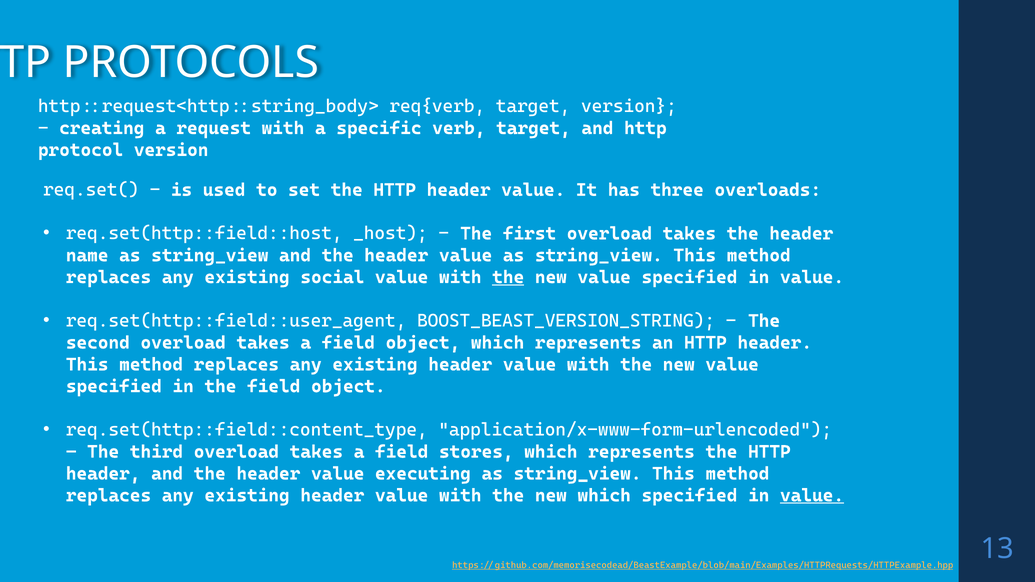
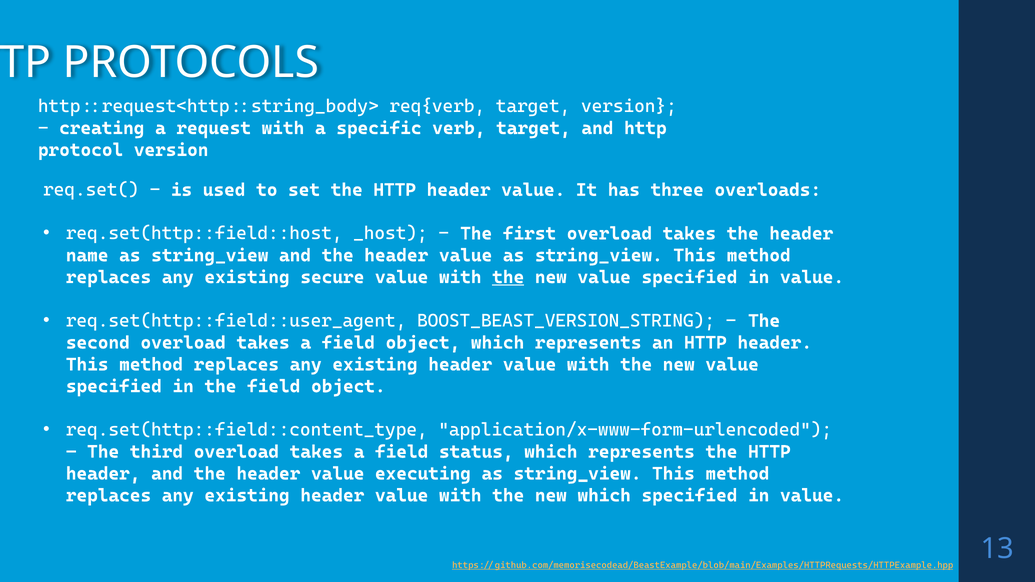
social: social -> secure (332, 277)
stores: stores -> status (476, 452)
value underline: present -> none (812, 496)
